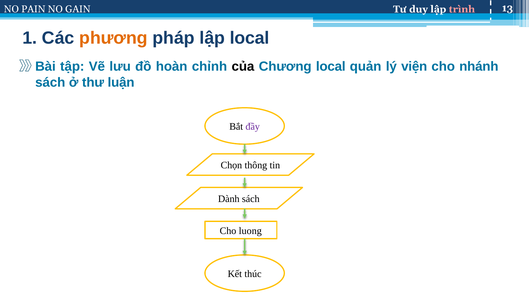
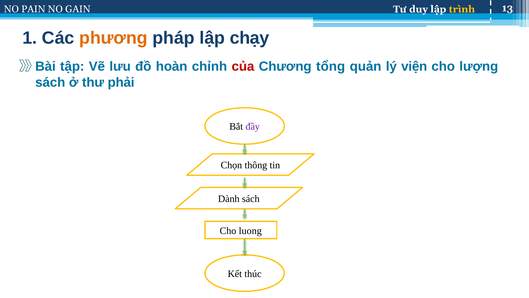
trình colour: pink -> yellow (462, 9)
lập local: local -> chạy (250, 38)
của colour: black -> red (243, 67)
Chương local: local -> tổng (331, 67)
nhánh: nhánh -> lượng (479, 67)
luận: luận -> phải (121, 82)
